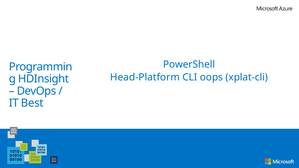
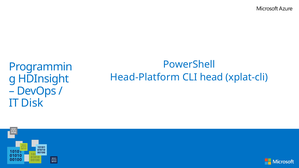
oops: oops -> head (212, 77)
Best: Best -> Disk (32, 103)
